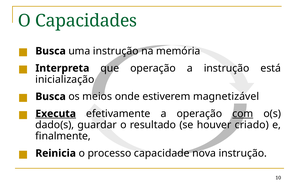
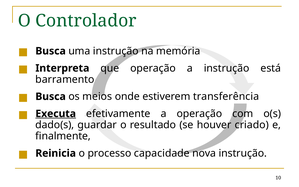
Capacidades: Capacidades -> Controlador (86, 21)
inicialização: inicialização -> barramento (65, 79)
magnetizável: magnetizável -> transferência (226, 96)
com underline: present -> none (243, 114)
